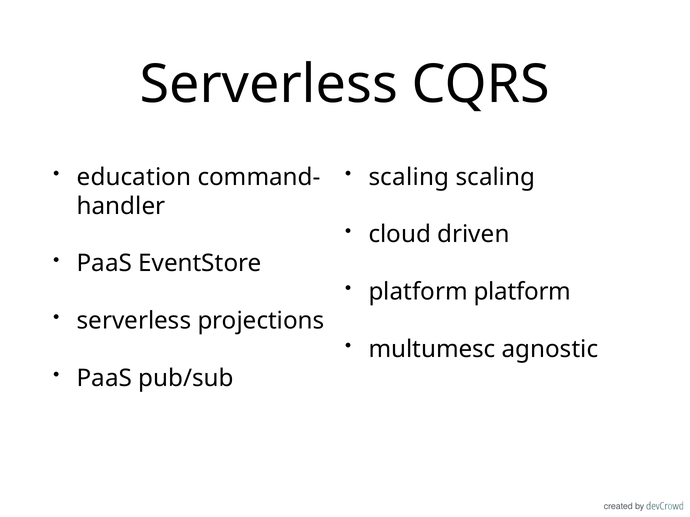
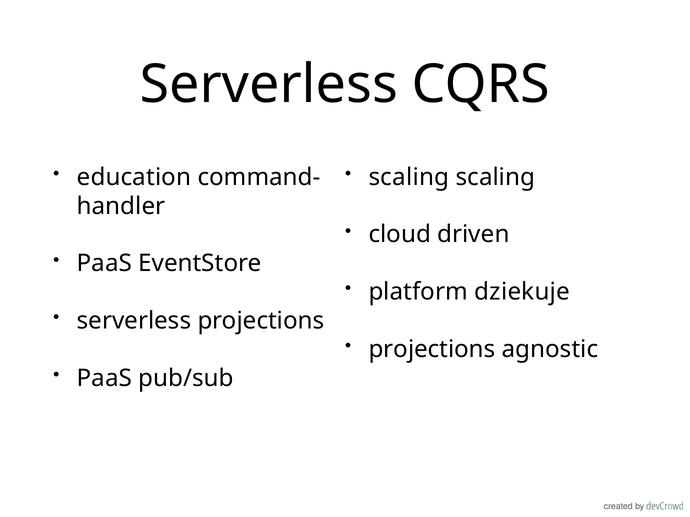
platform platform: platform -> dziekuje (522, 292)
multumesc: multumesc -> projections (432, 349)
